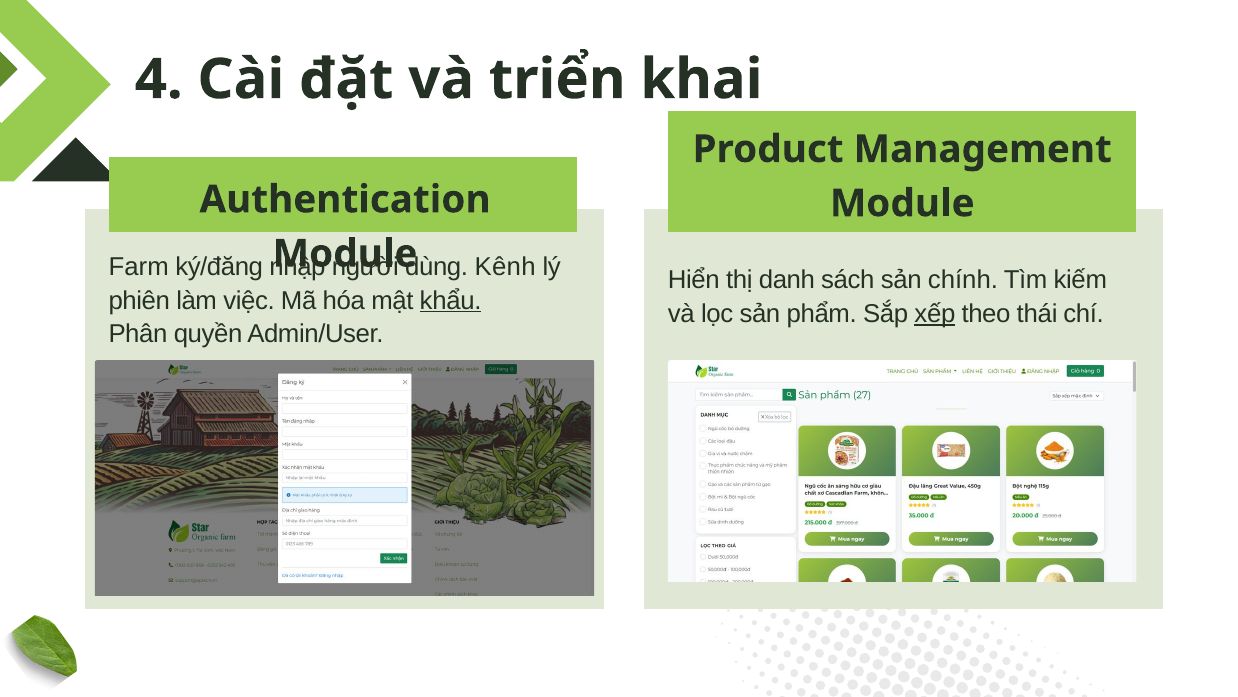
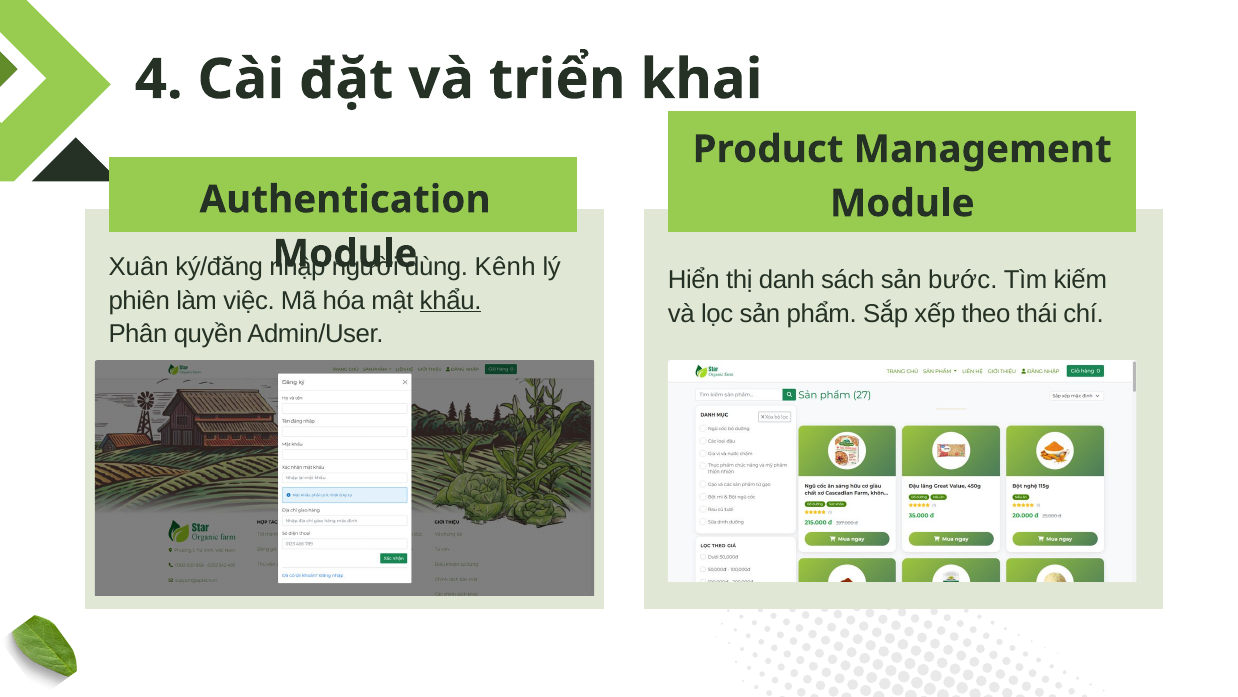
Farm: Farm -> Xuân (139, 267)
chính: chính -> bước (963, 280)
xếp underline: present -> none (935, 314)
